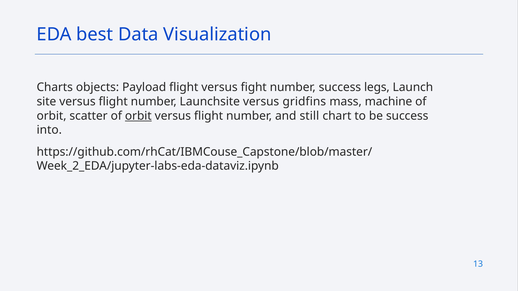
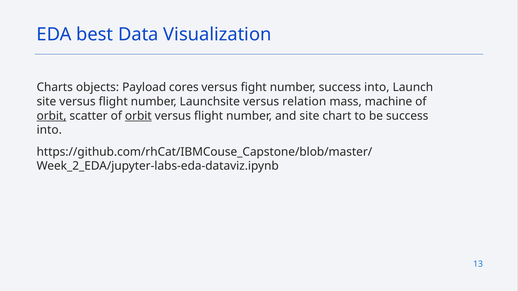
Payload flight: flight -> cores (184, 87)
number success legs: legs -> into (377, 87)
gridfins: gridfins -> relation (304, 102)
orbit underline: none -> present (52, 116)
and still: still -> site (309, 116)
